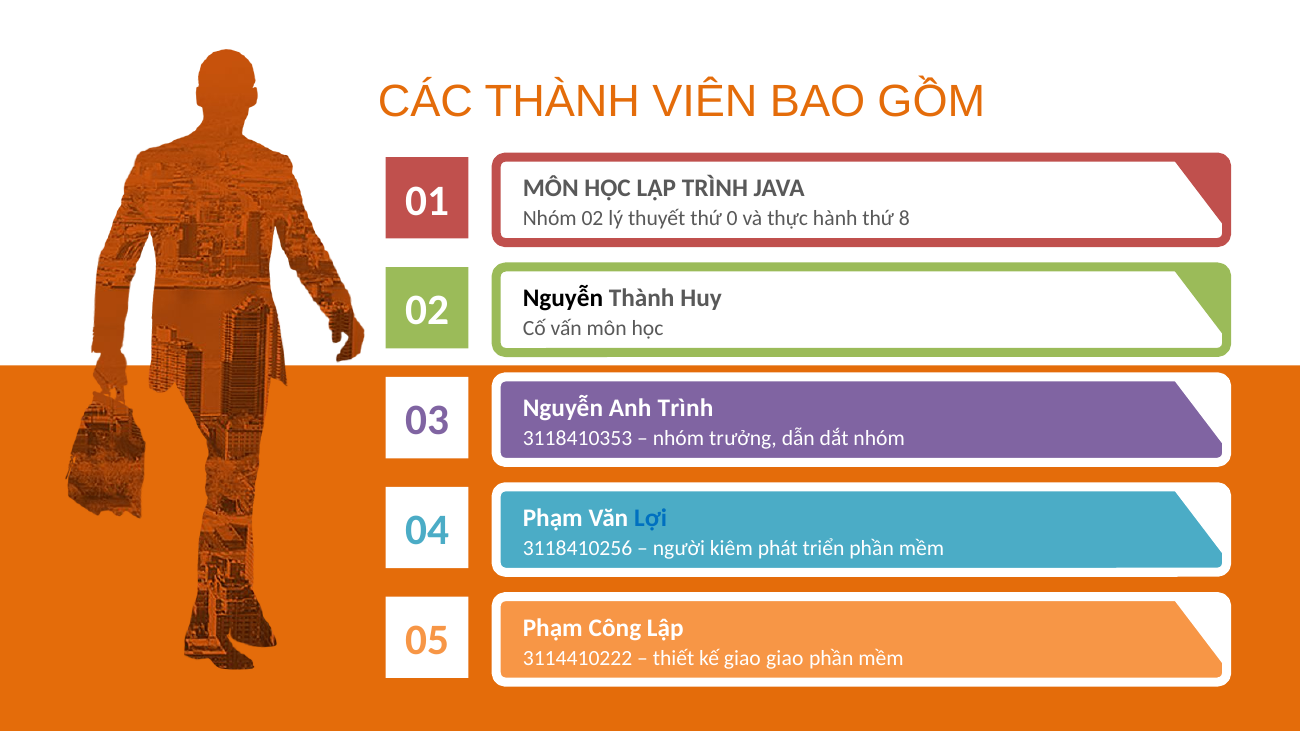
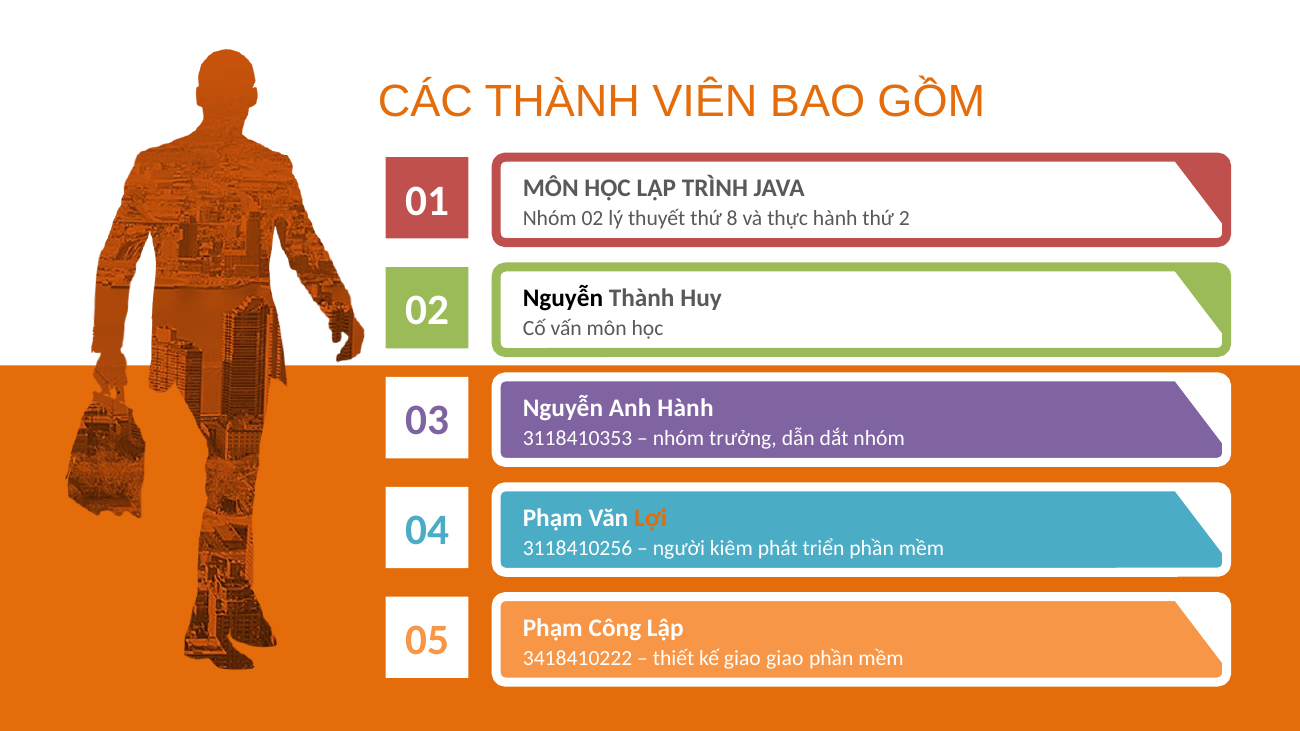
0: 0 -> 8 (732, 219)
8: 8 -> 2 (904, 219)
Anh Trình: Trình -> Hành (685, 408)
Lợi colour: blue -> orange (651, 518)
3114410222: 3114410222 -> 3418410222 (578, 659)
